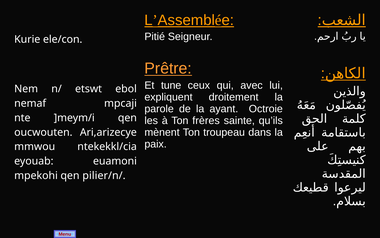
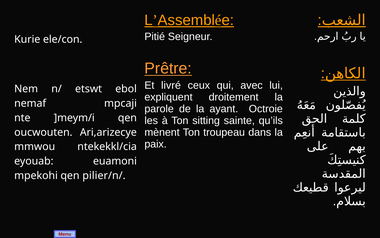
tune: tune -> livré (171, 85)
frères: frères -> sitting (206, 120)
